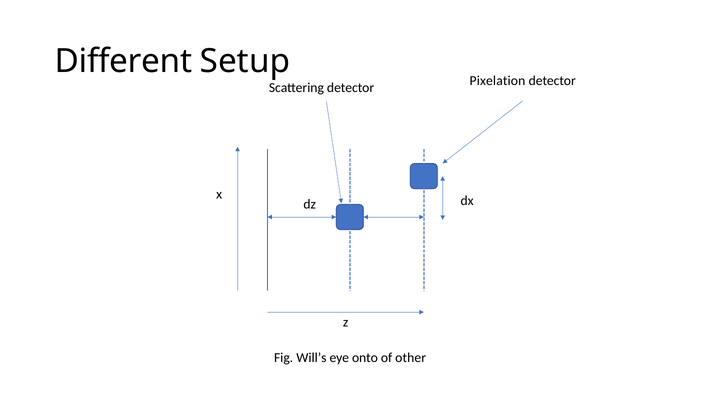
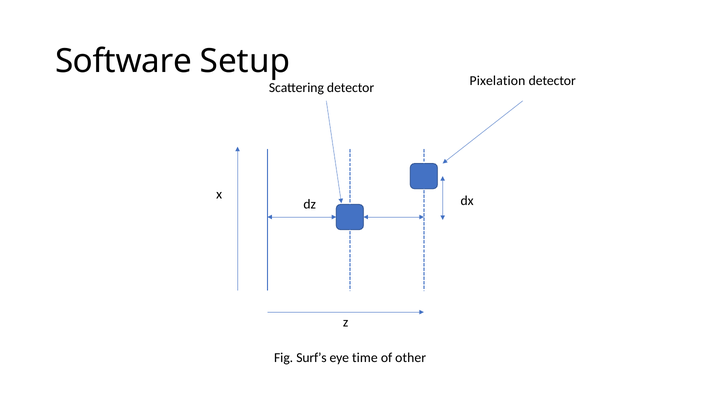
Different: Different -> Software (124, 61)
Will’s: Will’s -> Surf’s (311, 358)
onto: onto -> time (365, 358)
